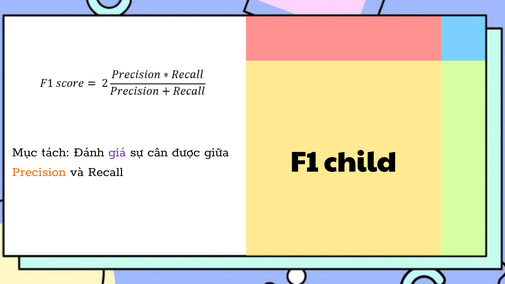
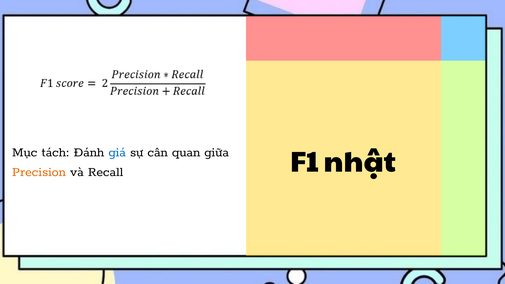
giá colour: purple -> blue (117, 152)
được: được -> quan (186, 152)
child: child -> nhật (360, 163)
